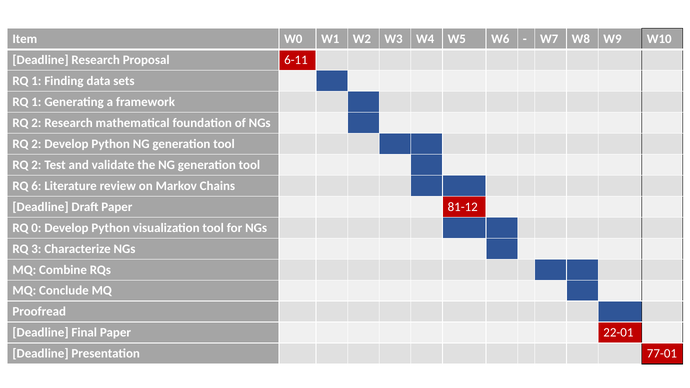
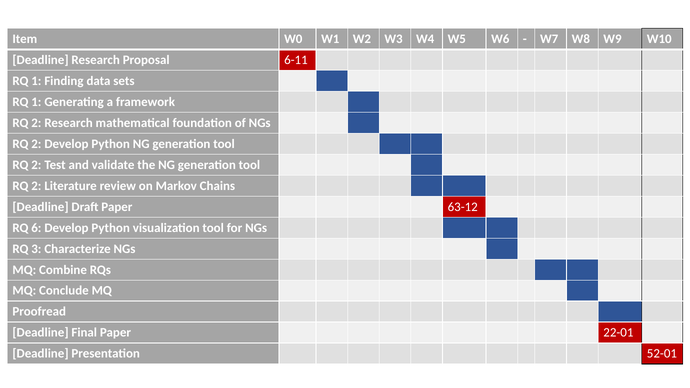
6: 6 -> 2 (36, 186)
81-12: 81-12 -> 63-12 (463, 207)
0: 0 -> 6 (36, 228)
77-01: 77-01 -> 52-01 (662, 354)
